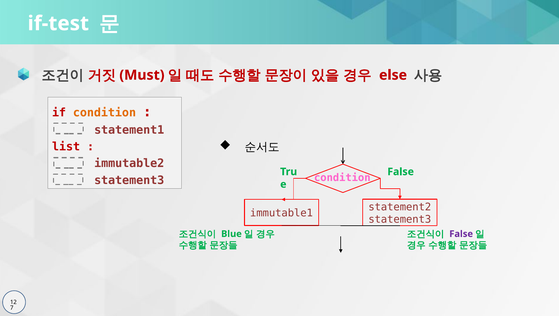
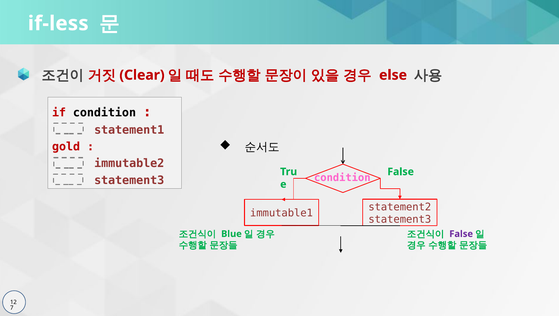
if-test: if-test -> if-less (58, 23)
Must: Must -> Clear (142, 75)
condition colour: orange -> black (104, 113)
list: list -> gold (66, 147)
